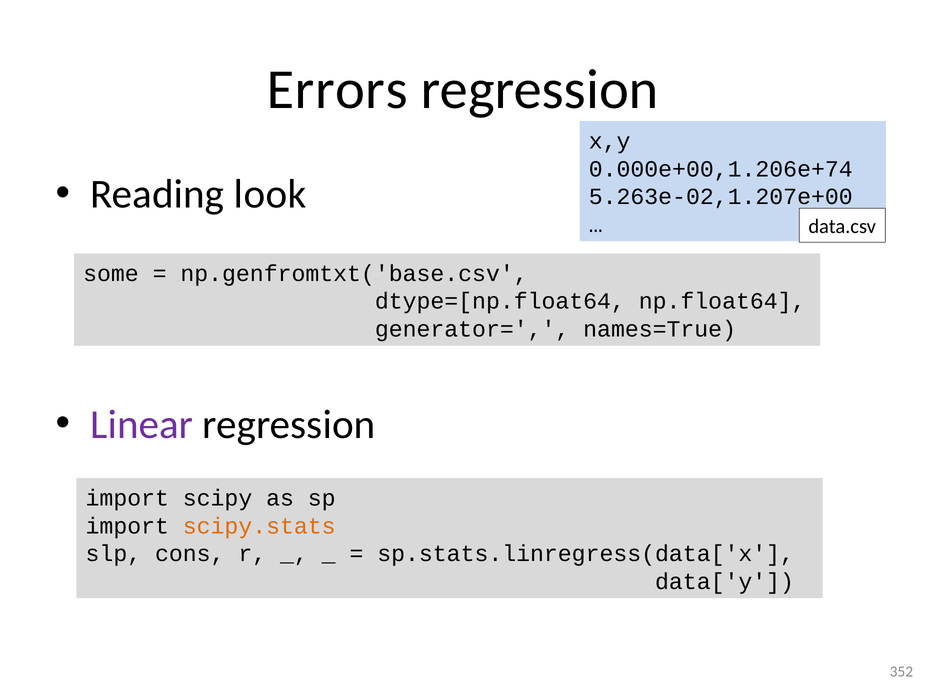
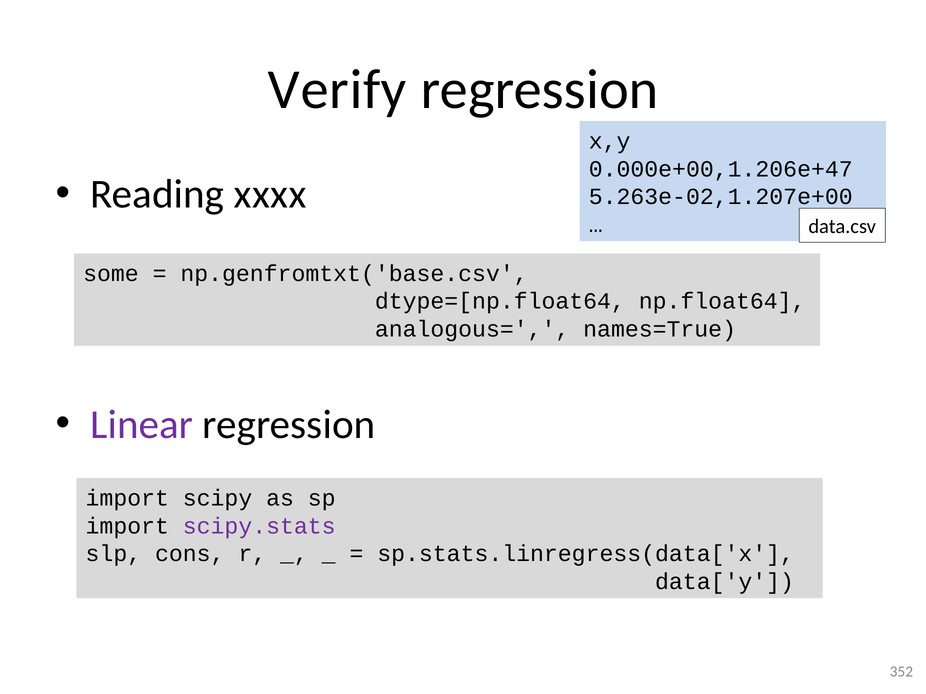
Errors: Errors -> Verify (337, 90)
0.000e+00,1.206e+74: 0.000e+00,1.206e+74 -> 0.000e+00,1.206e+47 (721, 169)
look: look -> xxxx (270, 194)
generator=: generator= -> analogous= (472, 329)
scipy.stats colour: orange -> purple (259, 526)
